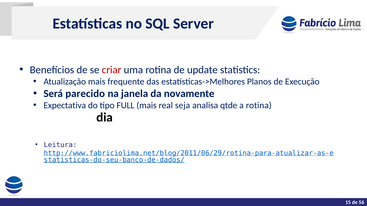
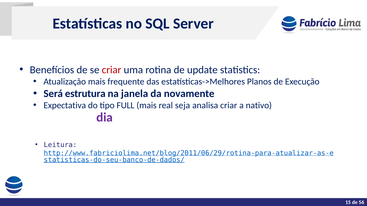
parecido: parecido -> estrutura (85, 94)
analisa qtde: qtde -> criar (229, 106)
a rotina: rotina -> nativo (259, 106)
dia colour: black -> purple (105, 118)
